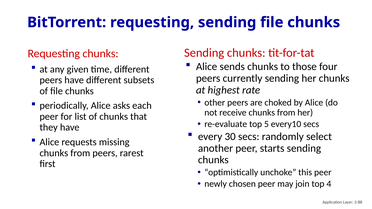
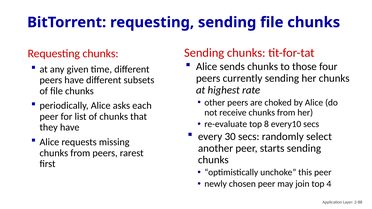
5: 5 -> 8 (266, 124)
